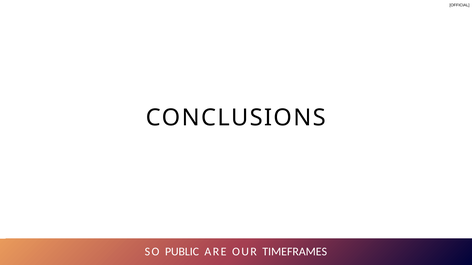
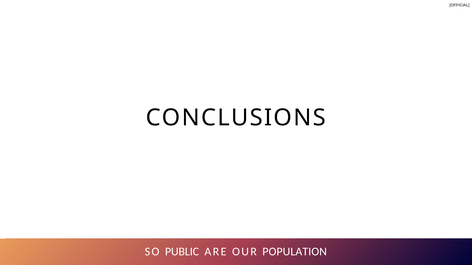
TIMEFRAMES: TIMEFRAMES -> POPULATION (295, 252)
